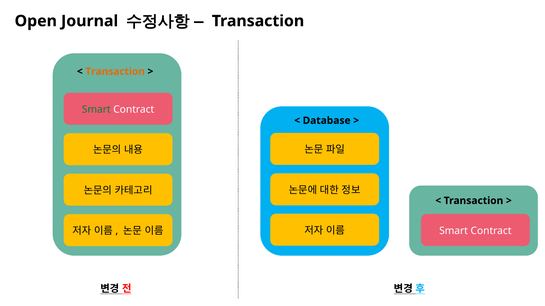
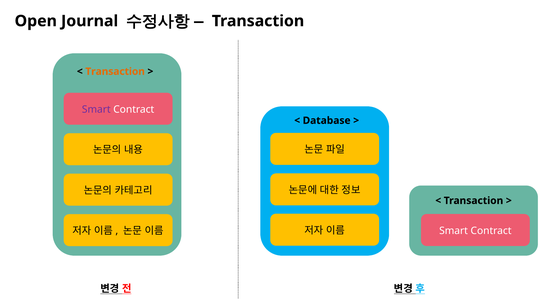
Smart colour: green -> purple (96, 110)
